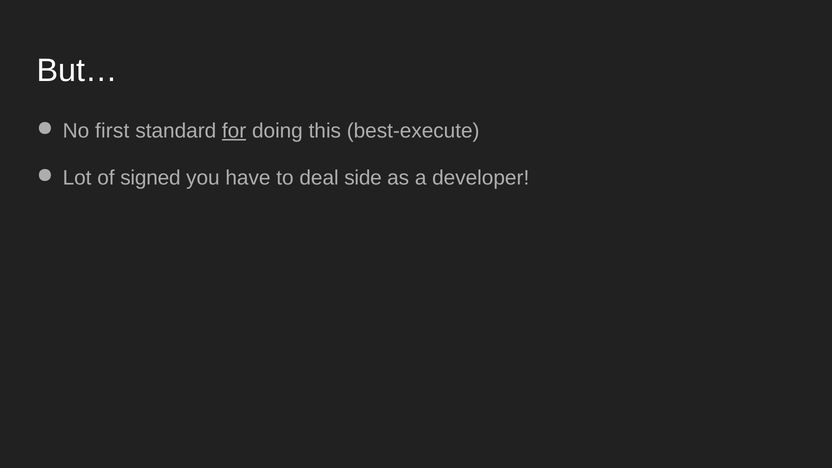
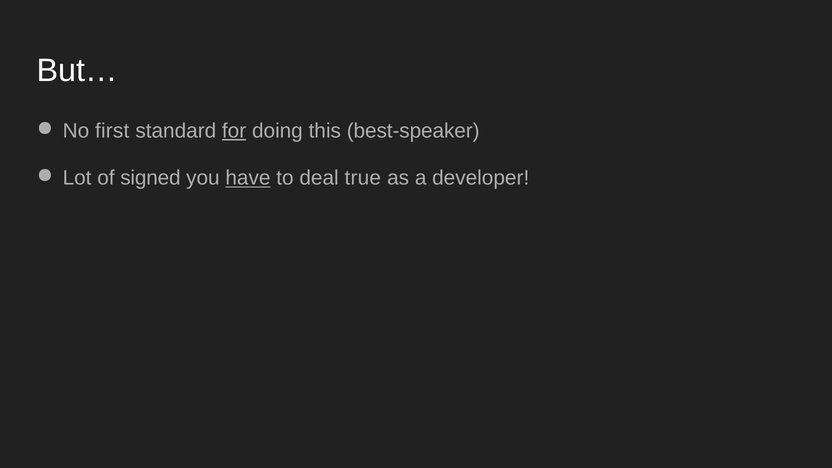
best-execute: best-execute -> best-speaker (413, 131)
have underline: none -> present (248, 178)
side: side -> true (363, 178)
